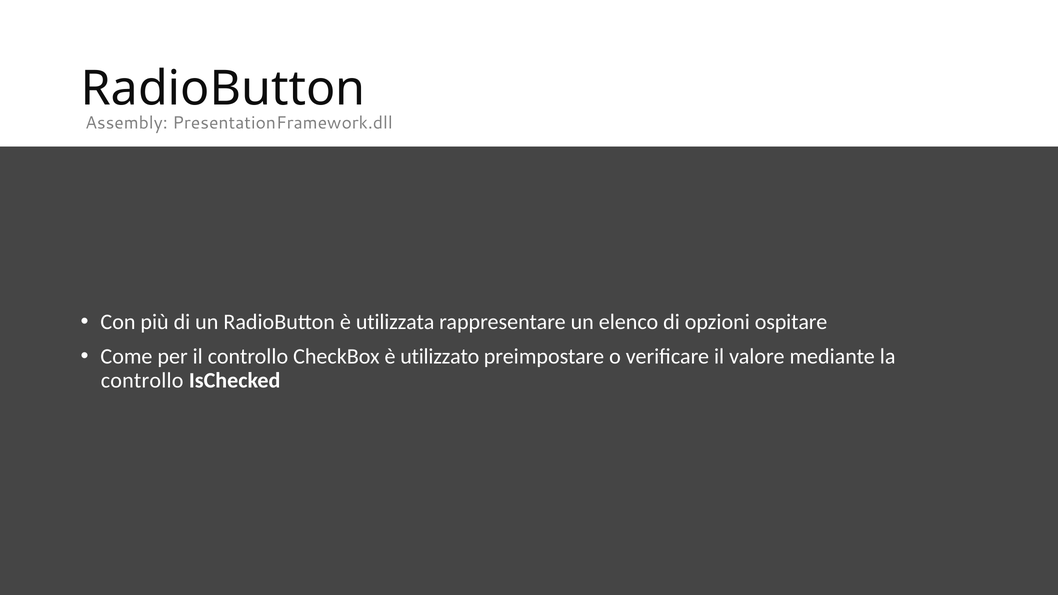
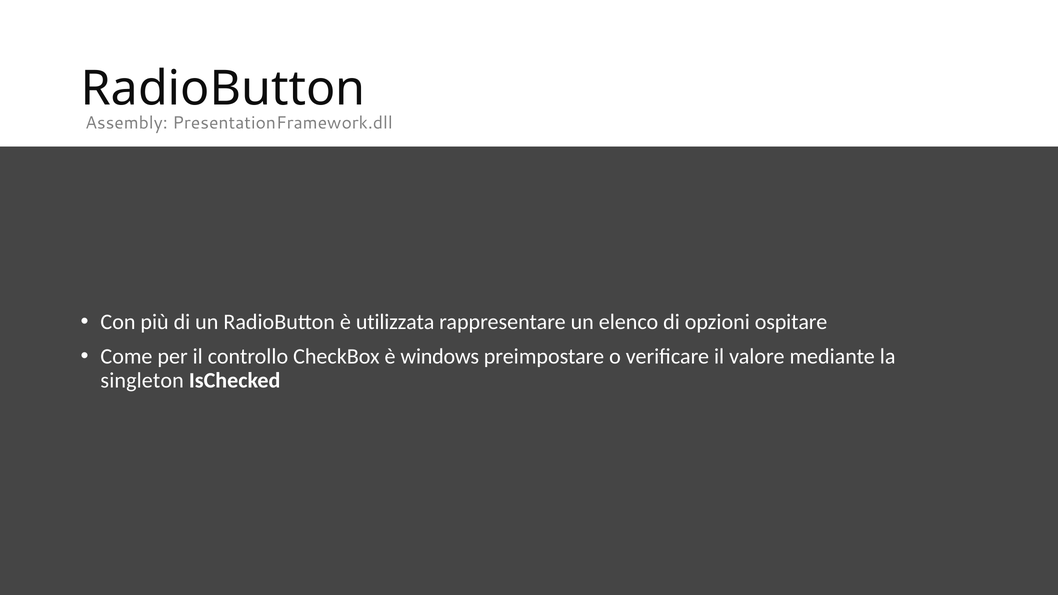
utilizzato: utilizzato -> windows (440, 357)
controllo: controllo -> singleton (142, 381)
